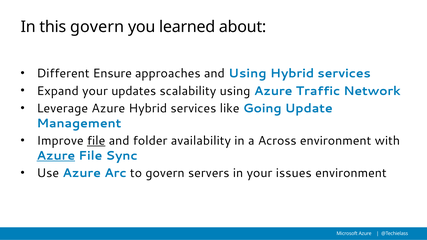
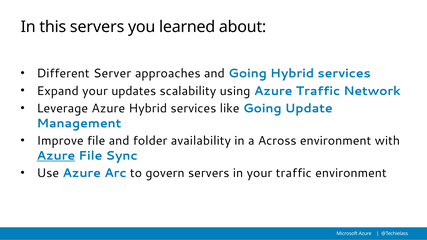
this govern: govern -> servers (97, 27)
Ensure: Ensure -> Server (112, 74)
and Using: Using -> Going (248, 74)
file underline: present -> none (96, 141)
your issues: issues -> traffic (294, 173)
